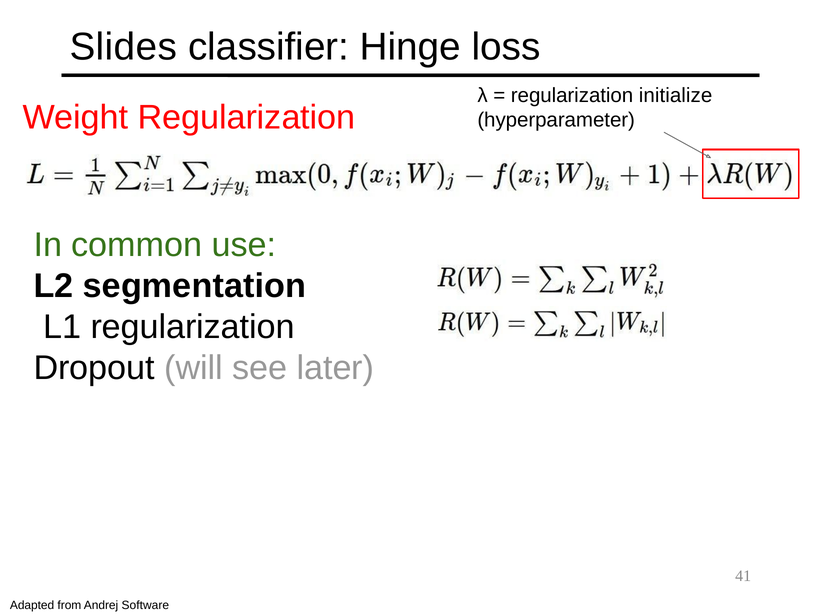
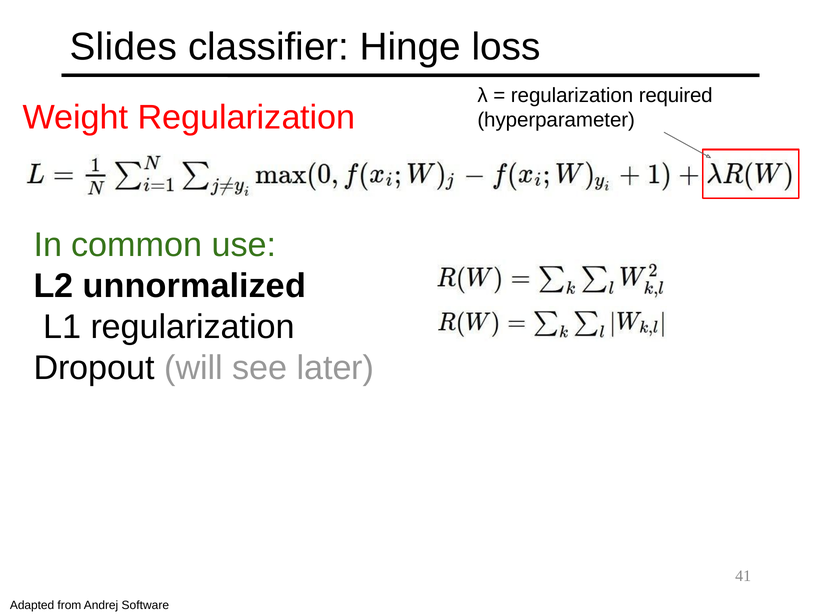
initialize: initialize -> required (676, 95)
segmentation: segmentation -> unnormalized (194, 286)
